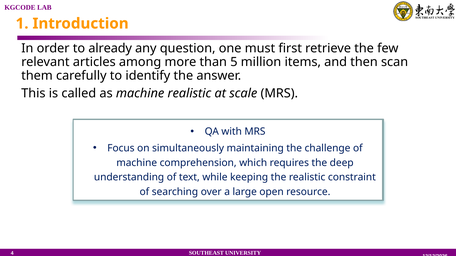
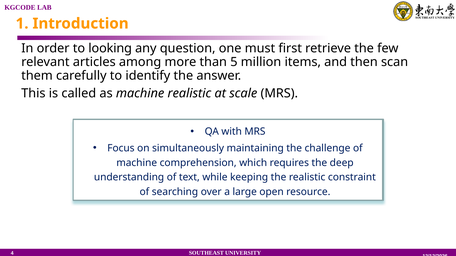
to already: already -> looking (110, 49)
